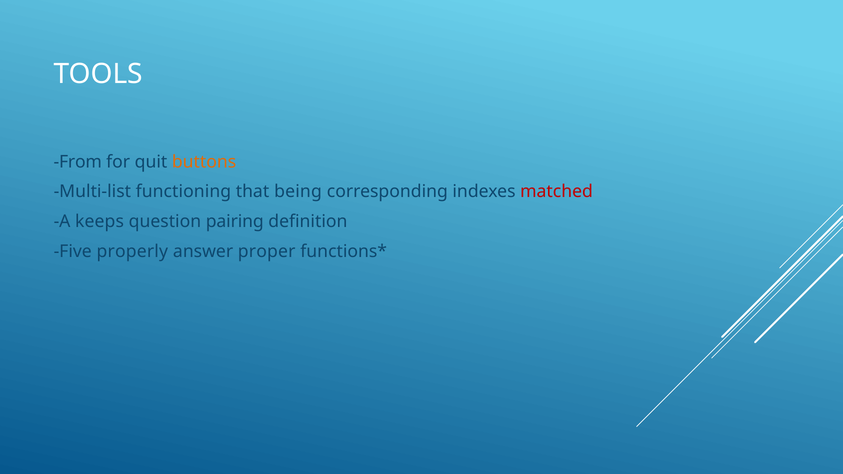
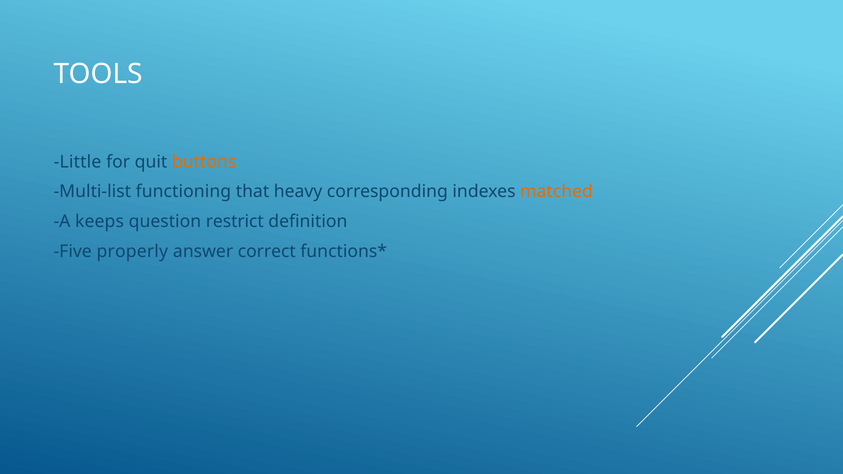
From: From -> Little (78, 162)
being: being -> heavy (298, 192)
matched colour: red -> orange (557, 192)
pairing: pairing -> restrict (235, 222)
proper: proper -> correct (267, 251)
